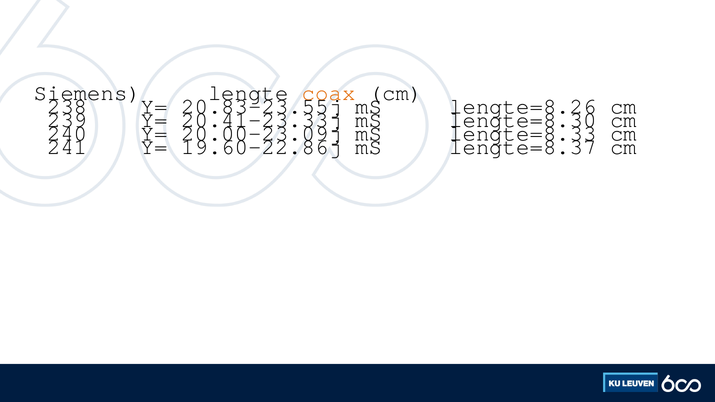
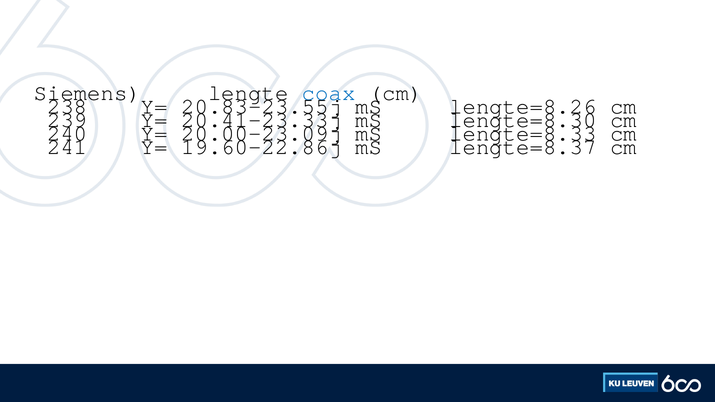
coax colour: orange -> blue (329, 93)
